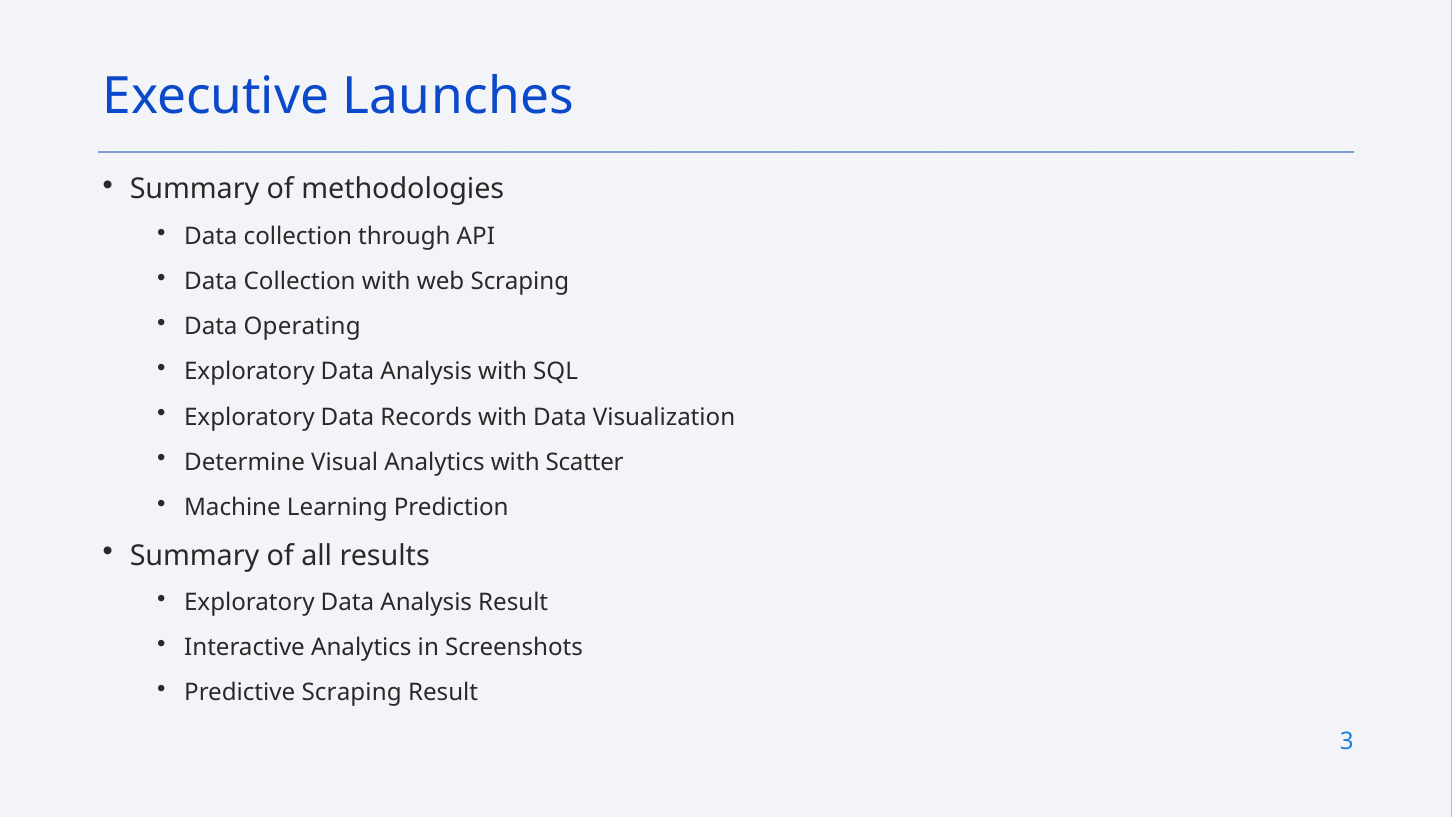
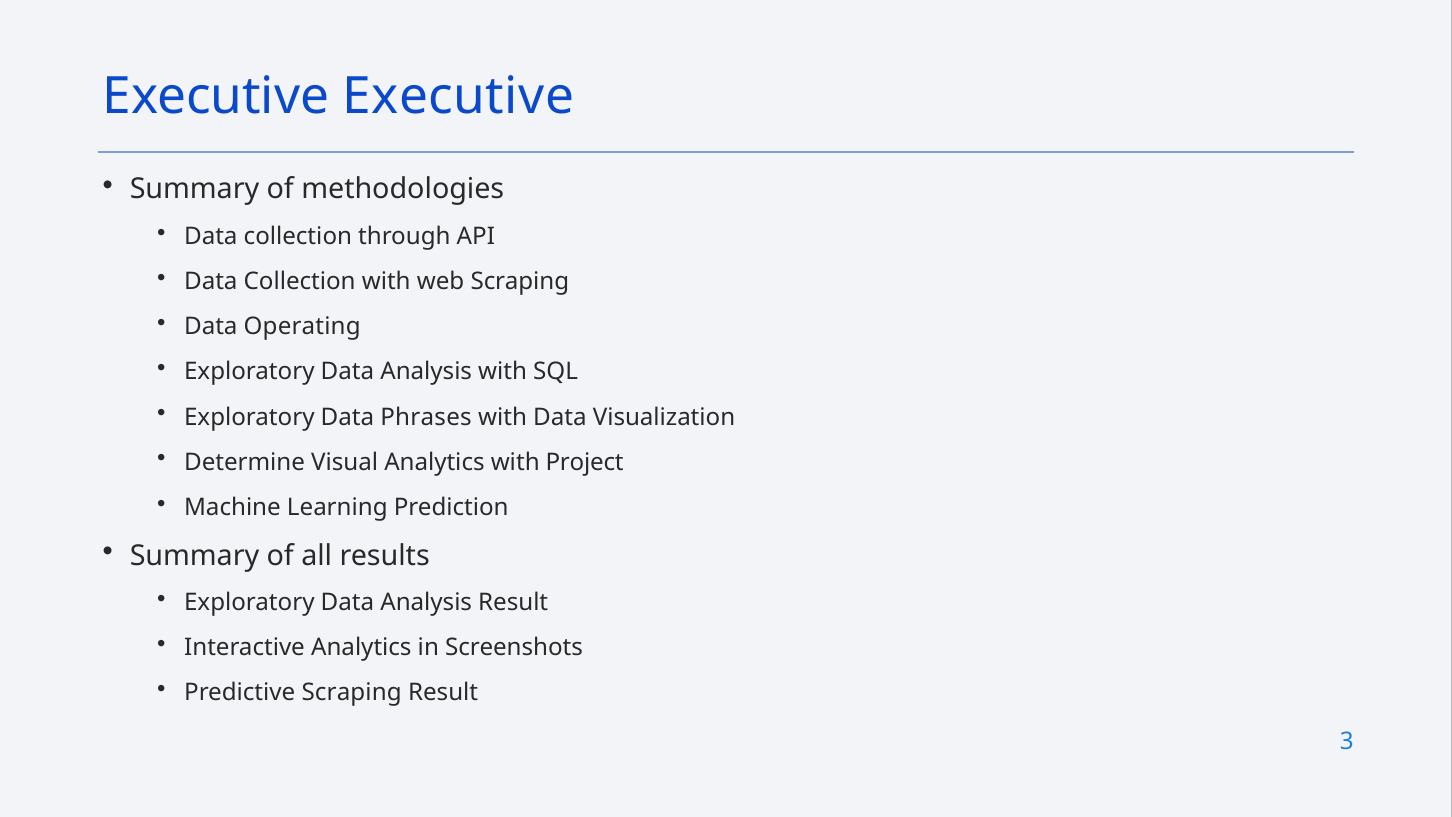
Executive Launches: Launches -> Executive (458, 97)
Records: Records -> Phrases (426, 417)
Scatter: Scatter -> Project (585, 462)
